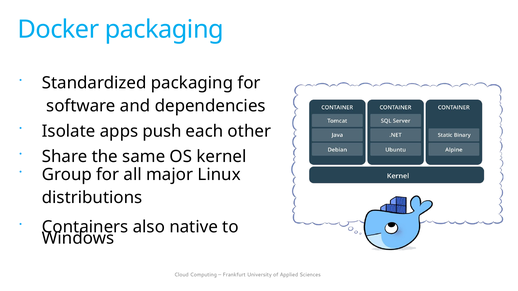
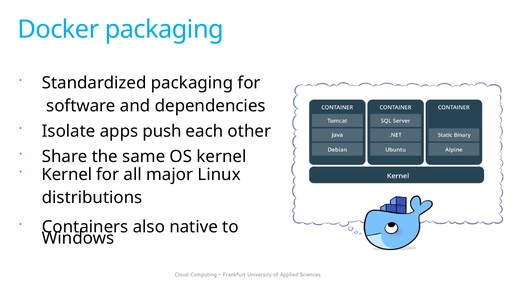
Group: Group -> Kernel (67, 175)
